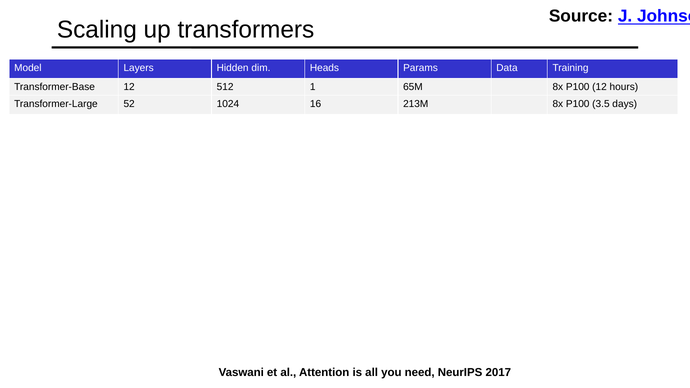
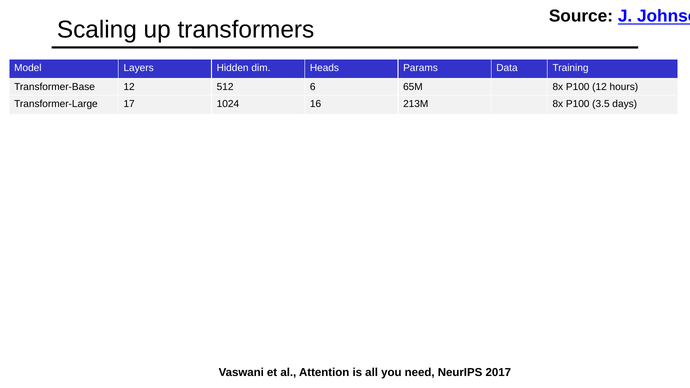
1: 1 -> 6 (313, 87)
52: 52 -> 17 (129, 104)
